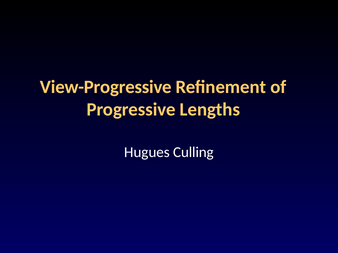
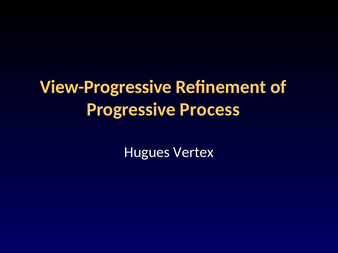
Lengths: Lengths -> Process (210, 110)
Culling: Culling -> Vertex (193, 153)
